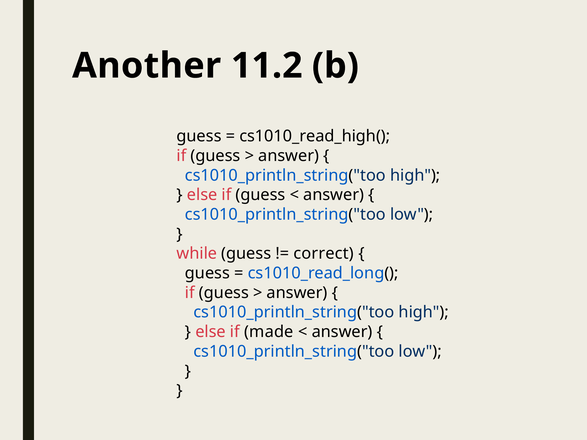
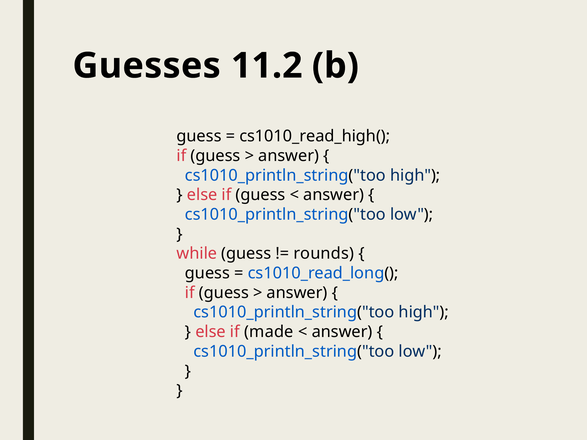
Another: Another -> Guesses (147, 66)
correct: correct -> rounds (324, 254)
